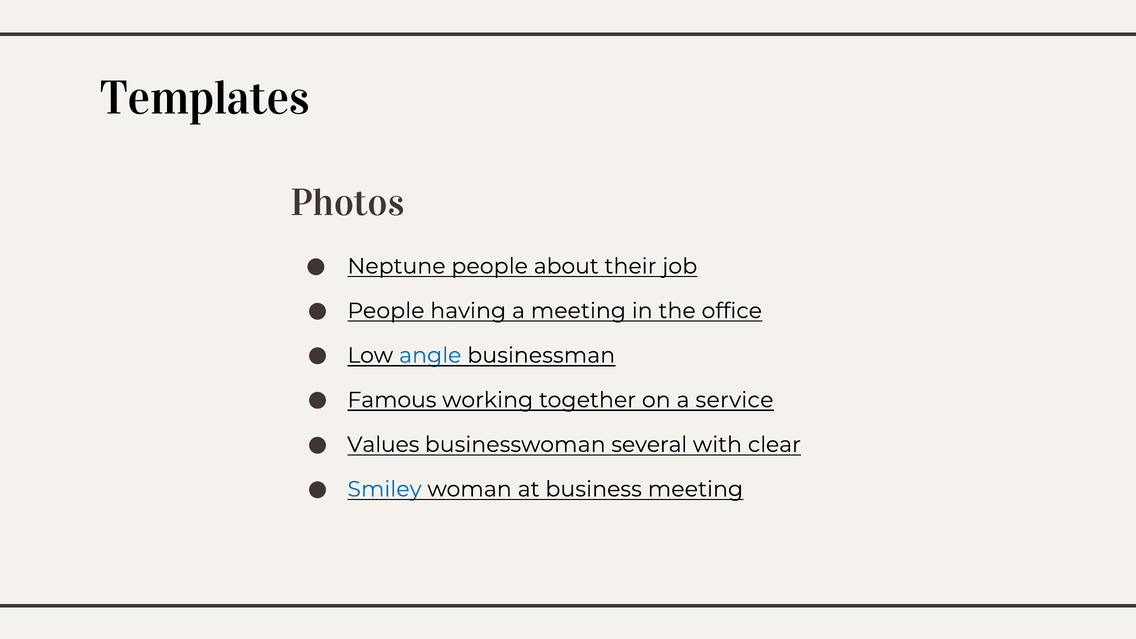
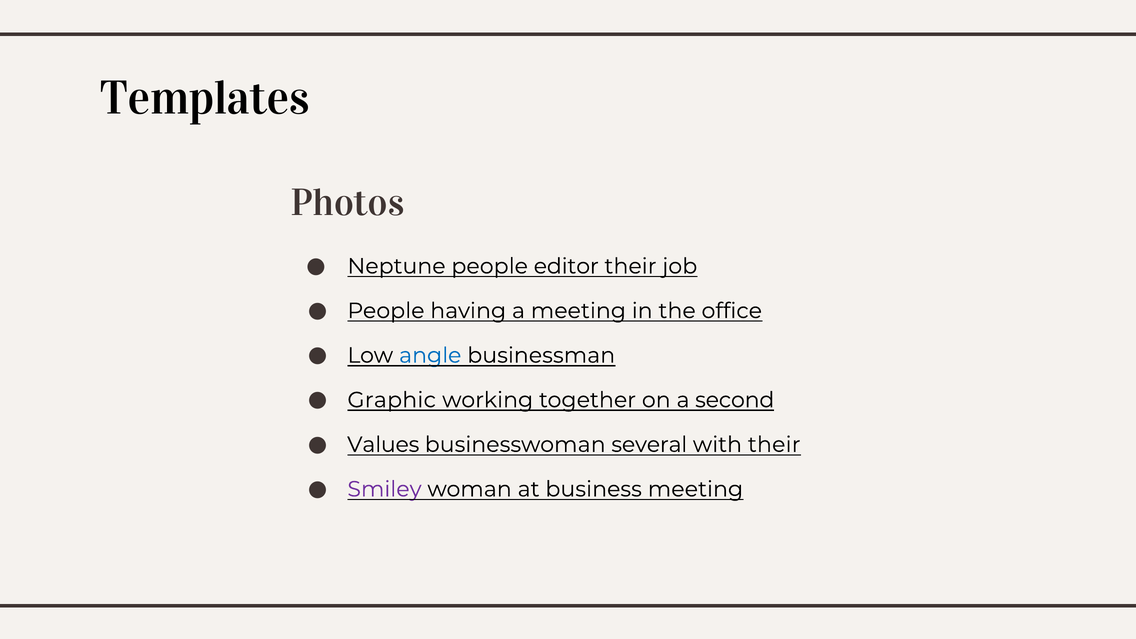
about: about -> editor (566, 266)
Famous: Famous -> Graphic (392, 400)
service: service -> second (735, 400)
with clear: clear -> their (774, 445)
Smiley colour: blue -> purple (384, 489)
